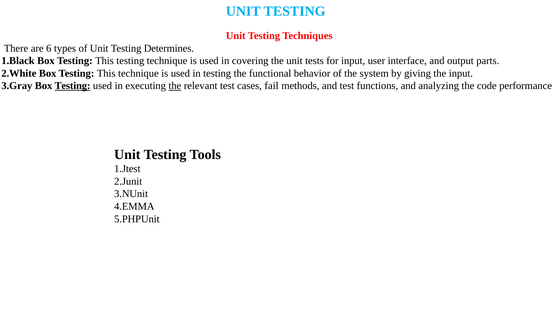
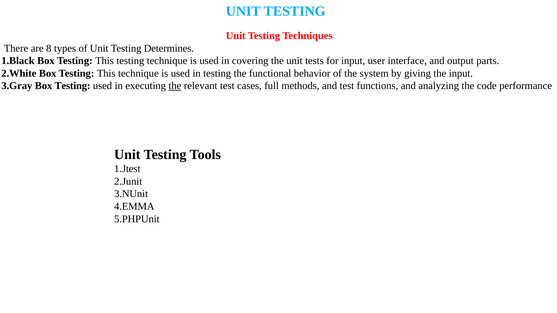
6: 6 -> 8 (49, 48)
Testing underline: present -> none (73, 86)
fail: fail -> full (272, 86)
